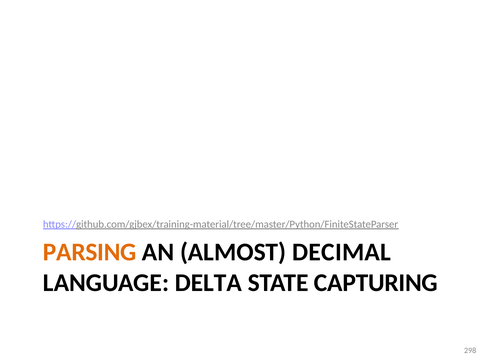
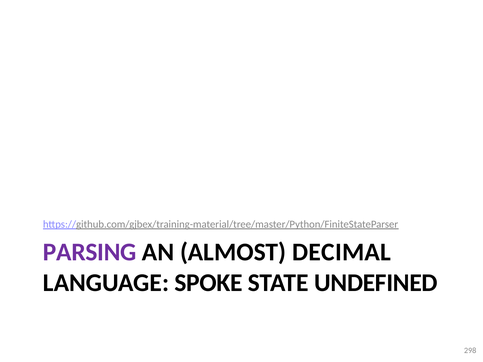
PARSING colour: orange -> purple (90, 252)
DELTA: DELTA -> SPOKE (208, 283)
CAPTURING: CAPTURING -> UNDEFINED (376, 283)
